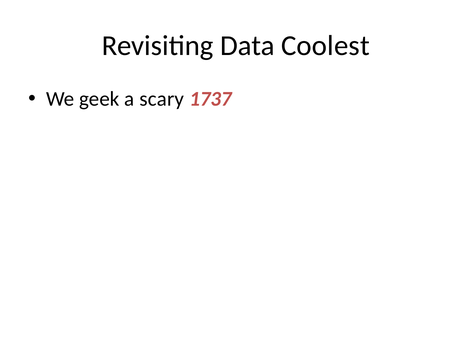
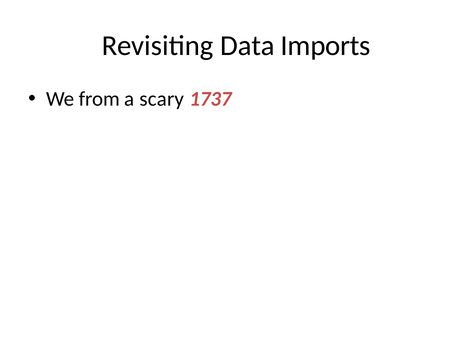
Coolest: Coolest -> Imports (326, 46)
geek: geek -> from (99, 99)
